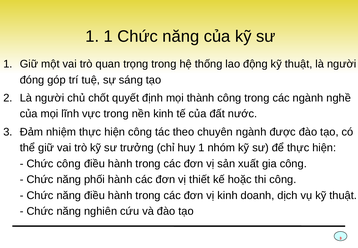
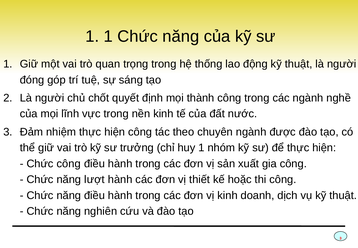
phối: phối -> lượt (94, 179)
